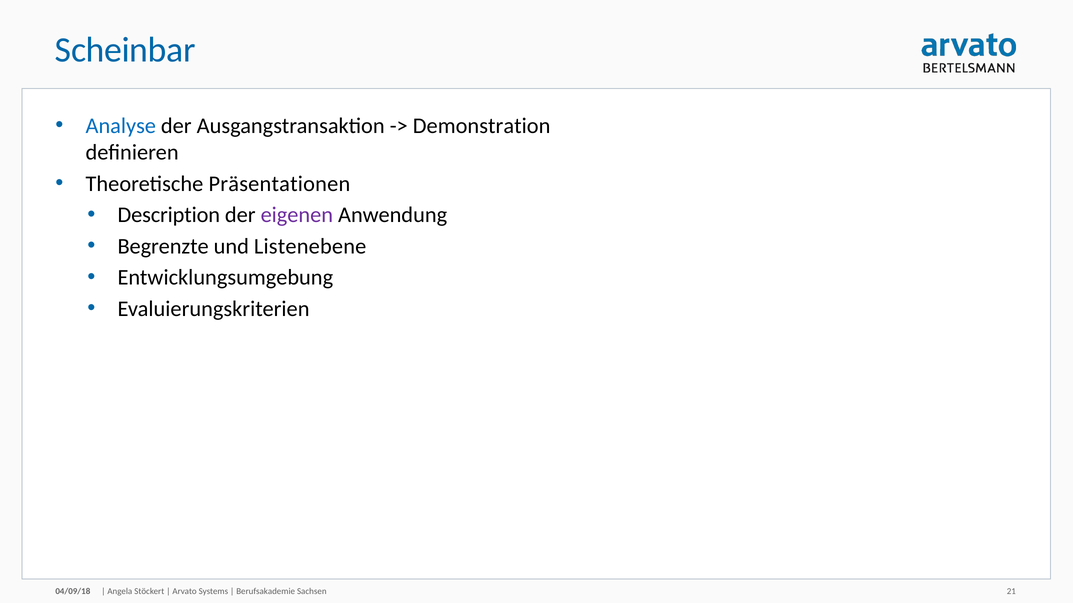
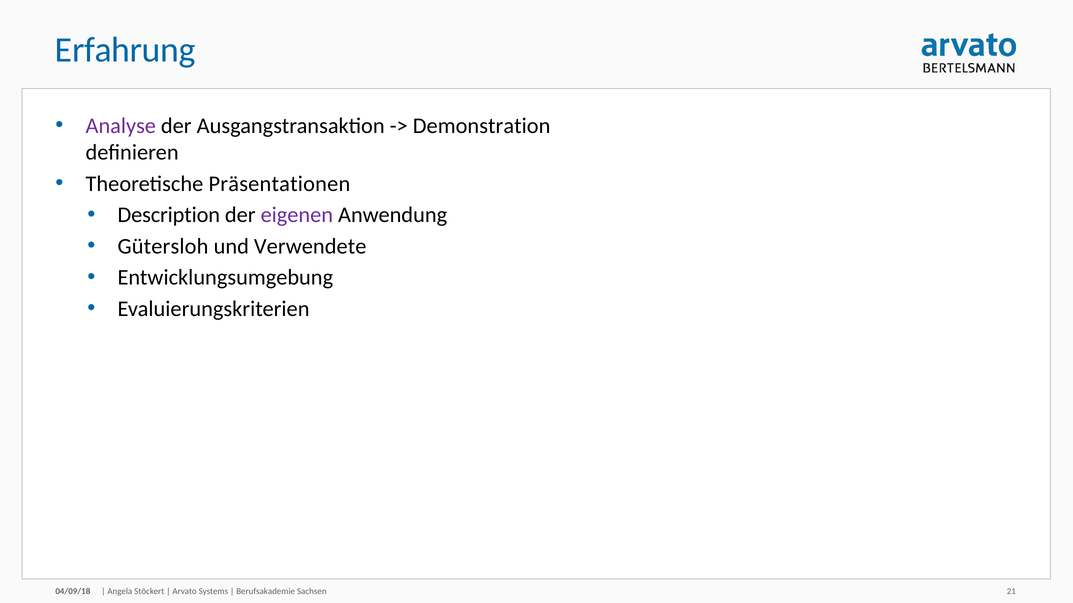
Scheinbar: Scheinbar -> Erfahrung (125, 50)
Analyse colour: blue -> purple (121, 126)
Begrenzte: Begrenzte -> Gütersloh (163, 247)
Listenebene: Listenebene -> Verwendete (310, 247)
